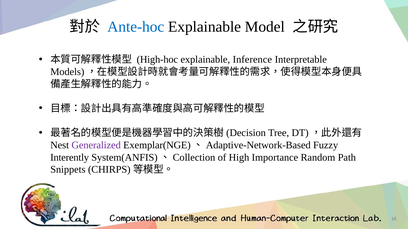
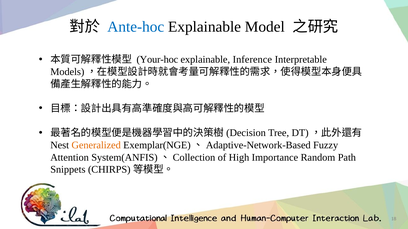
High-hoc: High-hoc -> Your-hoc (157, 60)
Generalized colour: purple -> orange (96, 145)
Interently: Interently -> Attention (70, 158)
